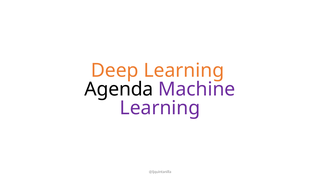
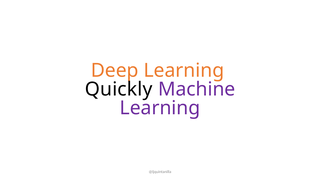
Agenda: Agenda -> Quickly (119, 89)
